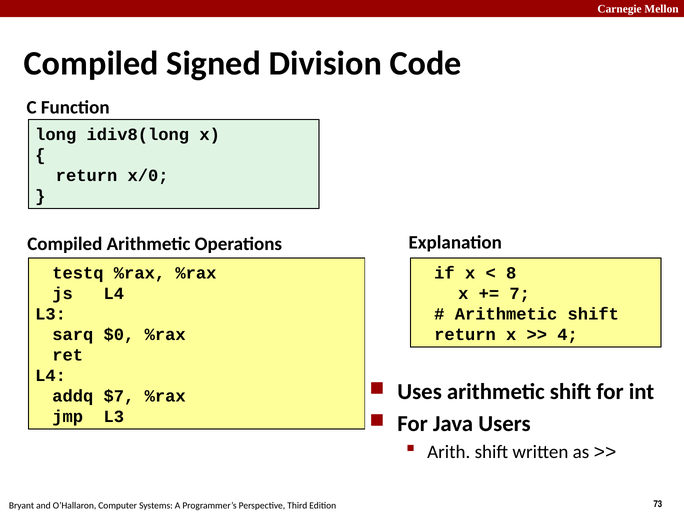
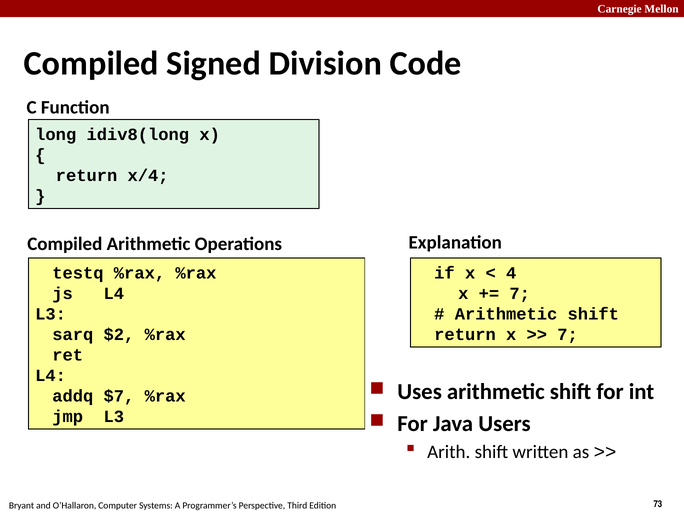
x/0: x/0 -> x/4 (148, 176)
8: 8 -> 4 (511, 273)
$0: $0 -> $2 (119, 335)
4: 4 -> 7 (568, 335)
